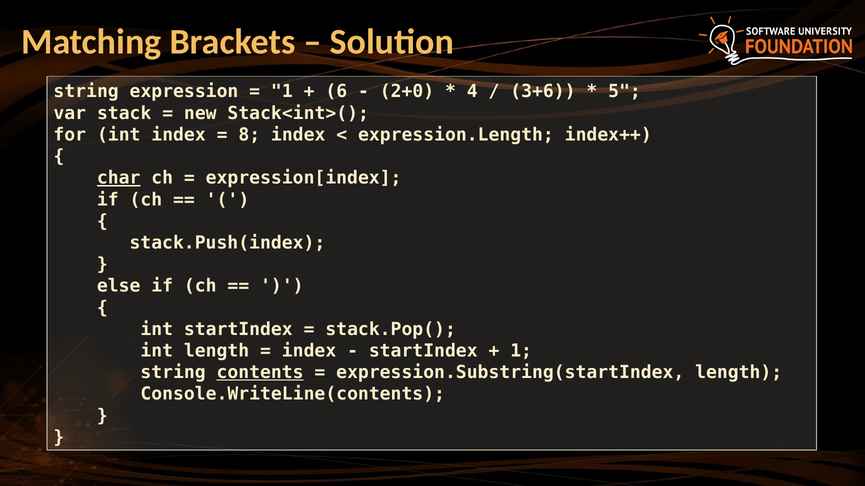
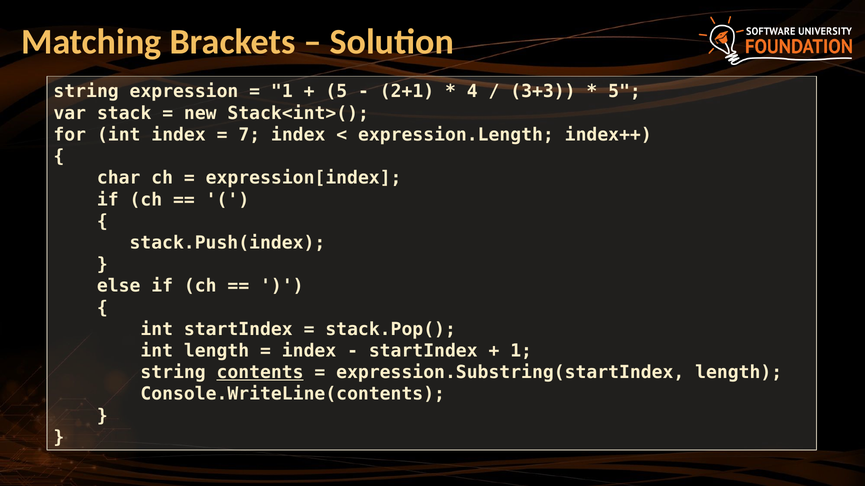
6: 6 -> 5 (336, 92)
2+0: 2+0 -> 2+1 (407, 92)
3+6: 3+6 -> 3+3 (543, 92)
8: 8 -> 7 (249, 135)
char underline: present -> none (119, 178)
